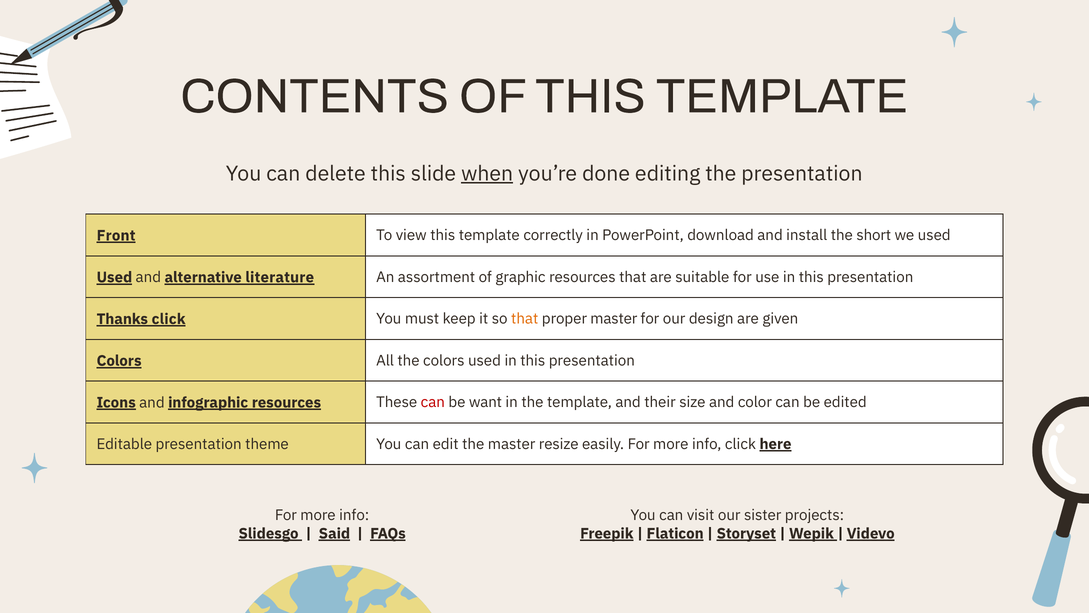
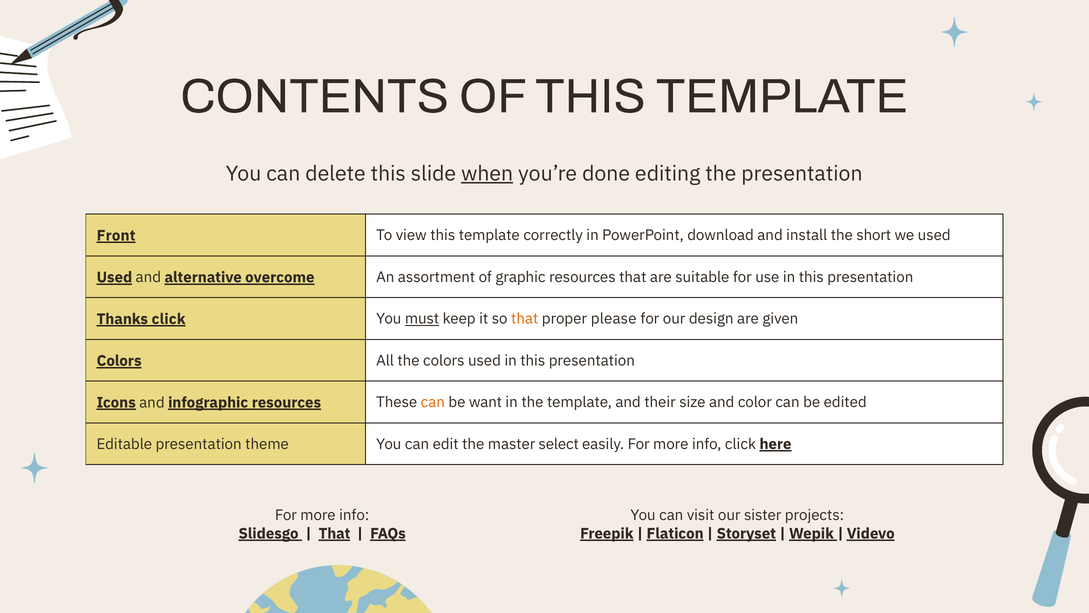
literature: literature -> overcome (280, 277)
must underline: none -> present (422, 319)
proper master: master -> please (614, 319)
can colour: red -> orange (433, 402)
resize: resize -> select (559, 444)
Said: Said -> That (334, 533)
